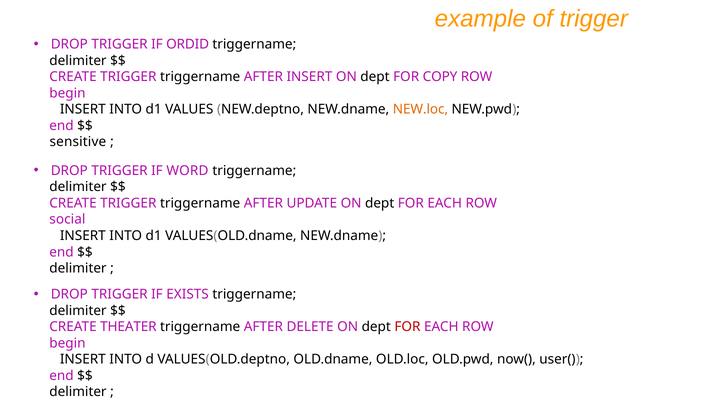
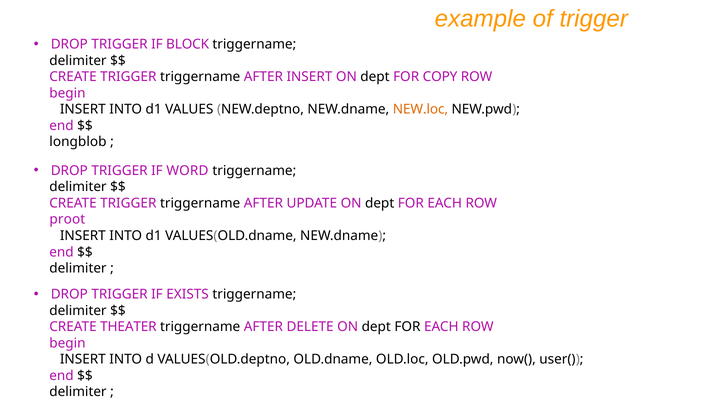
ORDID: ORDID -> BLOCK (188, 44)
sensitive: sensitive -> longblob (78, 142)
social: social -> proot (67, 220)
FOR colour: red -> black (407, 327)
